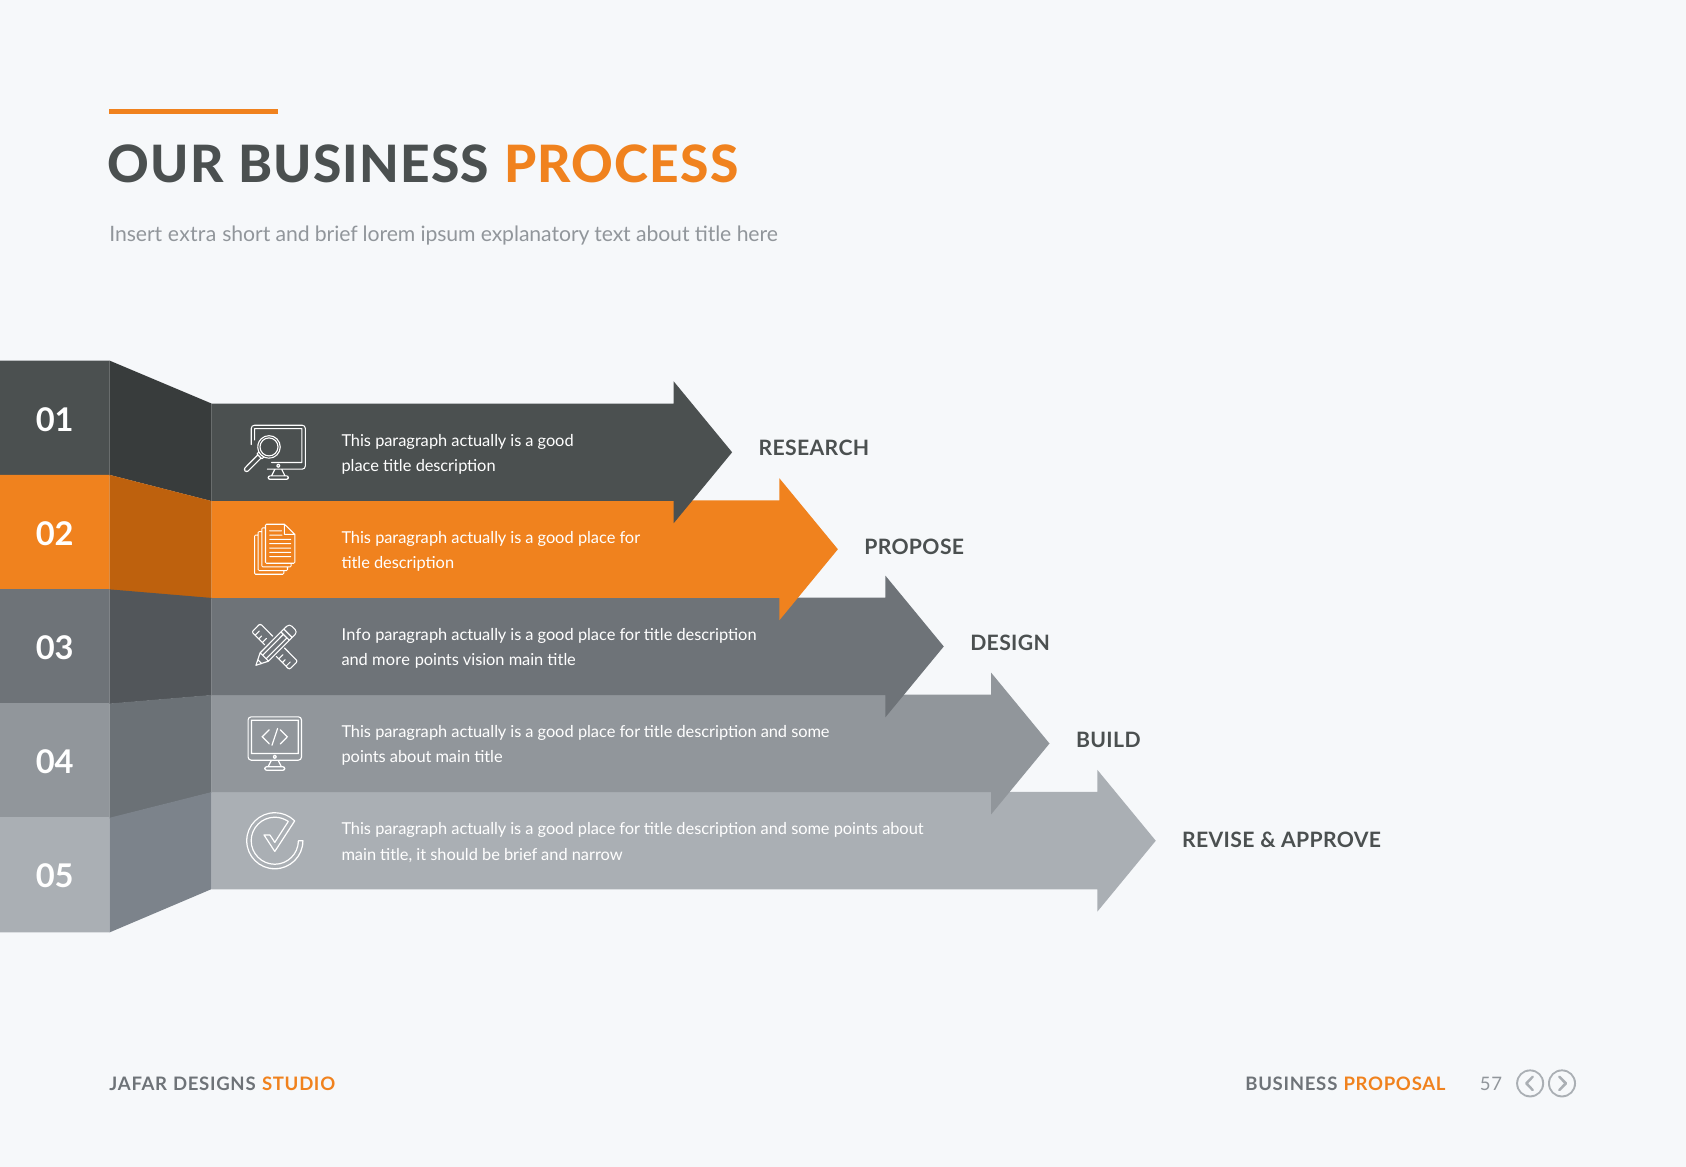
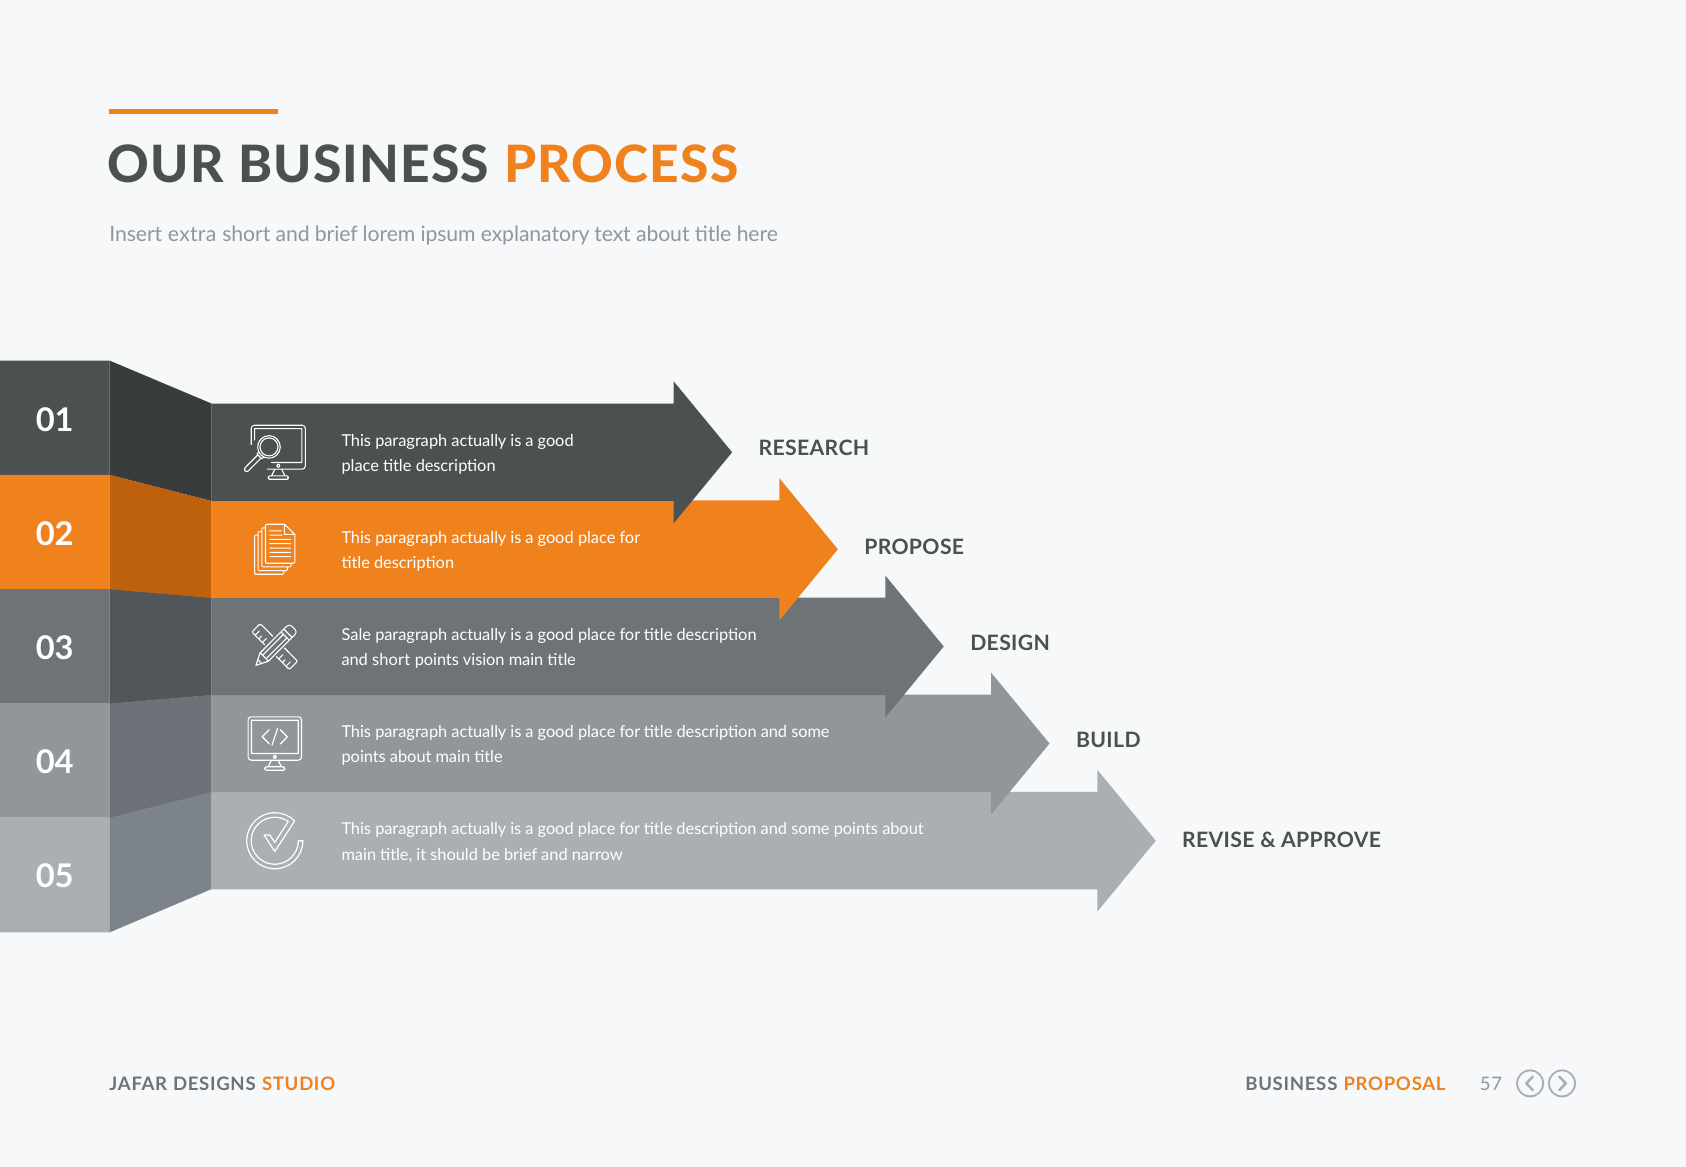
Info: Info -> Sale (356, 635)
and more: more -> short (391, 661)
